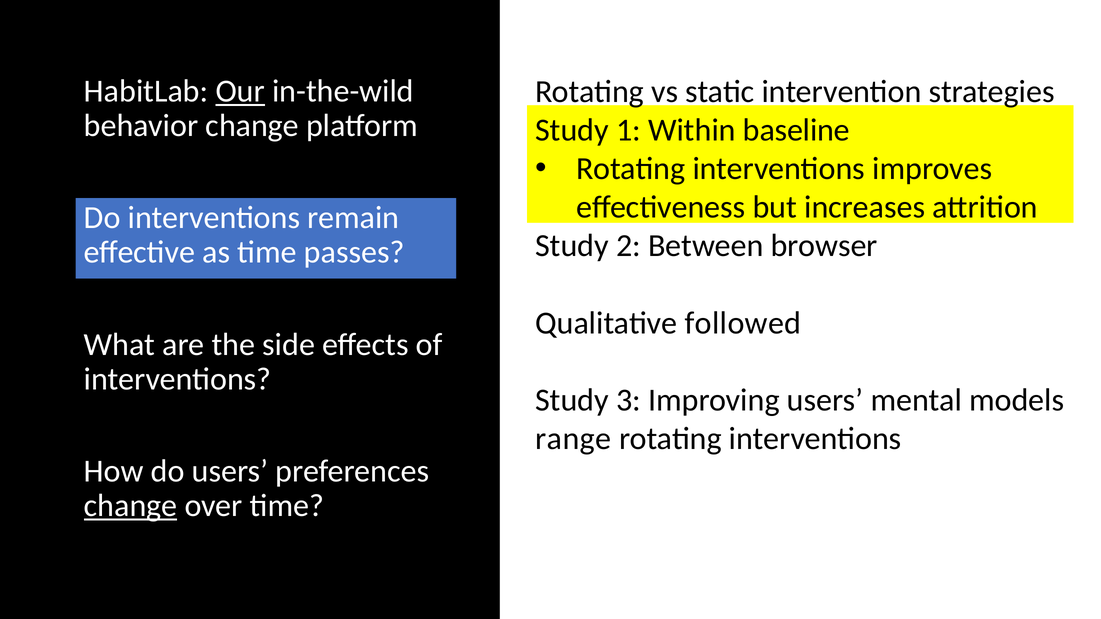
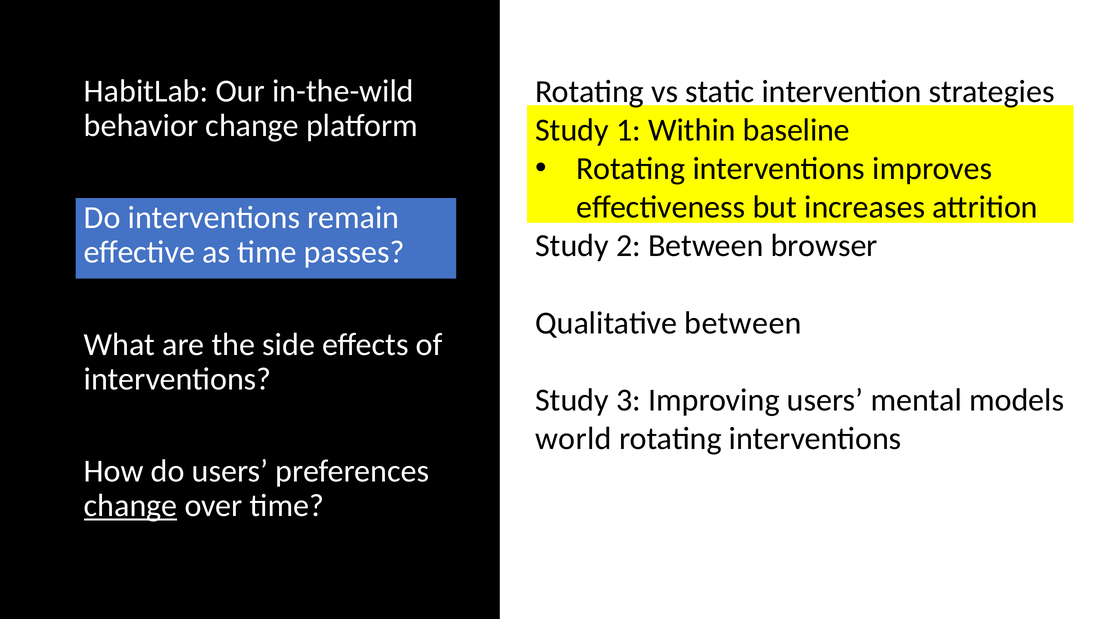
Our underline: present -> none (240, 91)
Qualitative followed: followed -> between (743, 323)
range: range -> world (573, 439)
